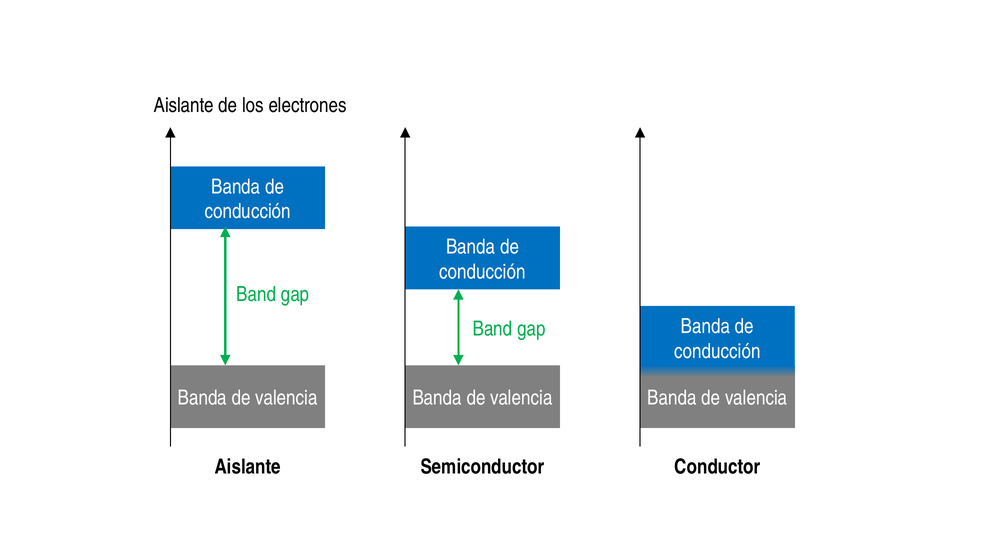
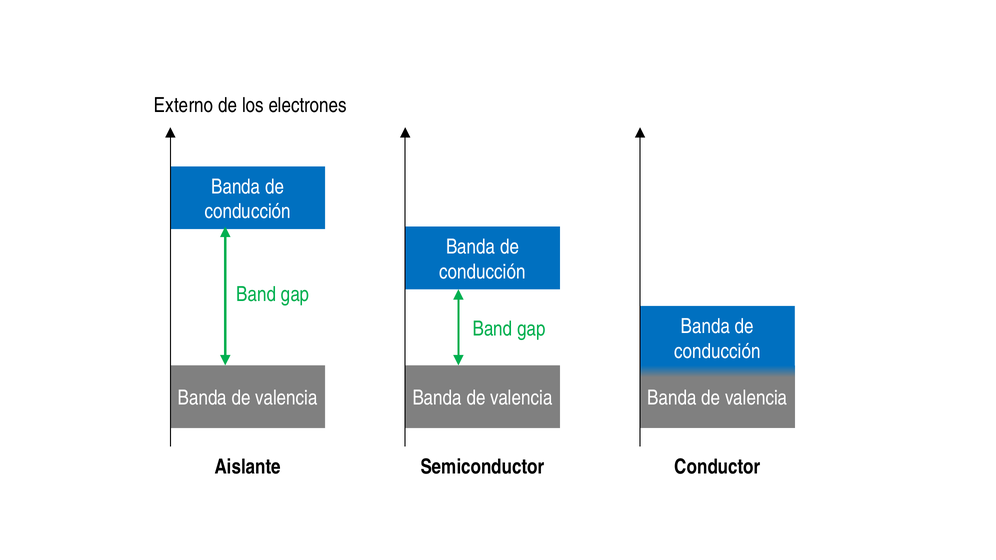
Aislante: Aislante -> Externo (184, 105)
